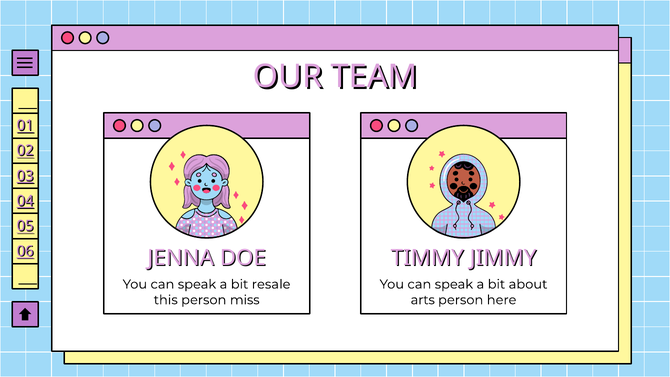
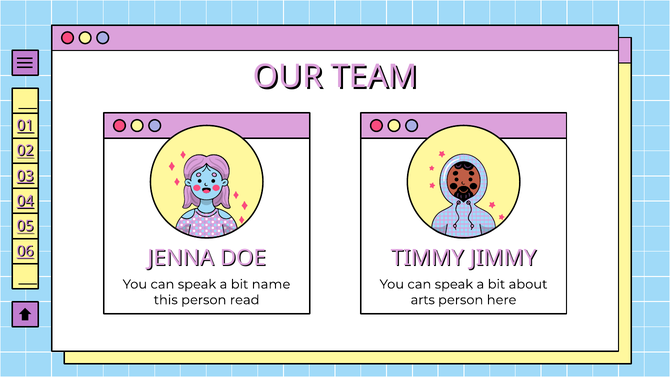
resale: resale -> name (271, 284)
miss: miss -> read (245, 300)
